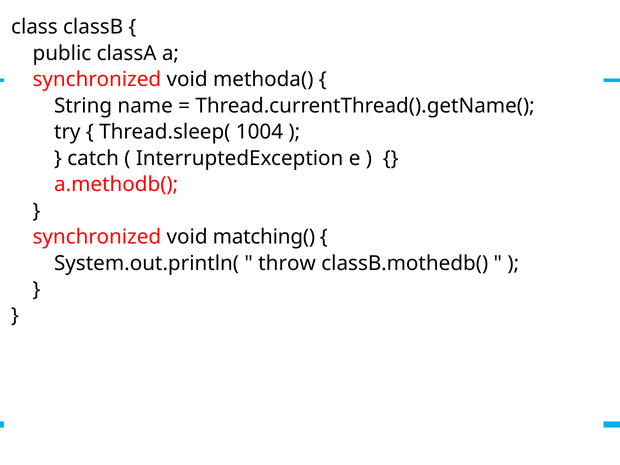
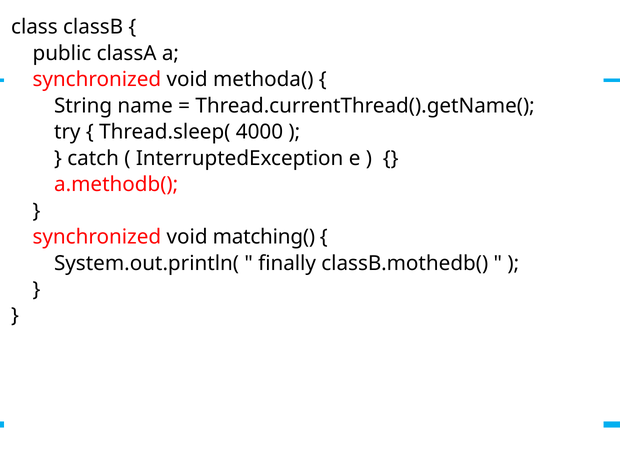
1004: 1004 -> 4000 (259, 132)
throw: throw -> finally (287, 263)
